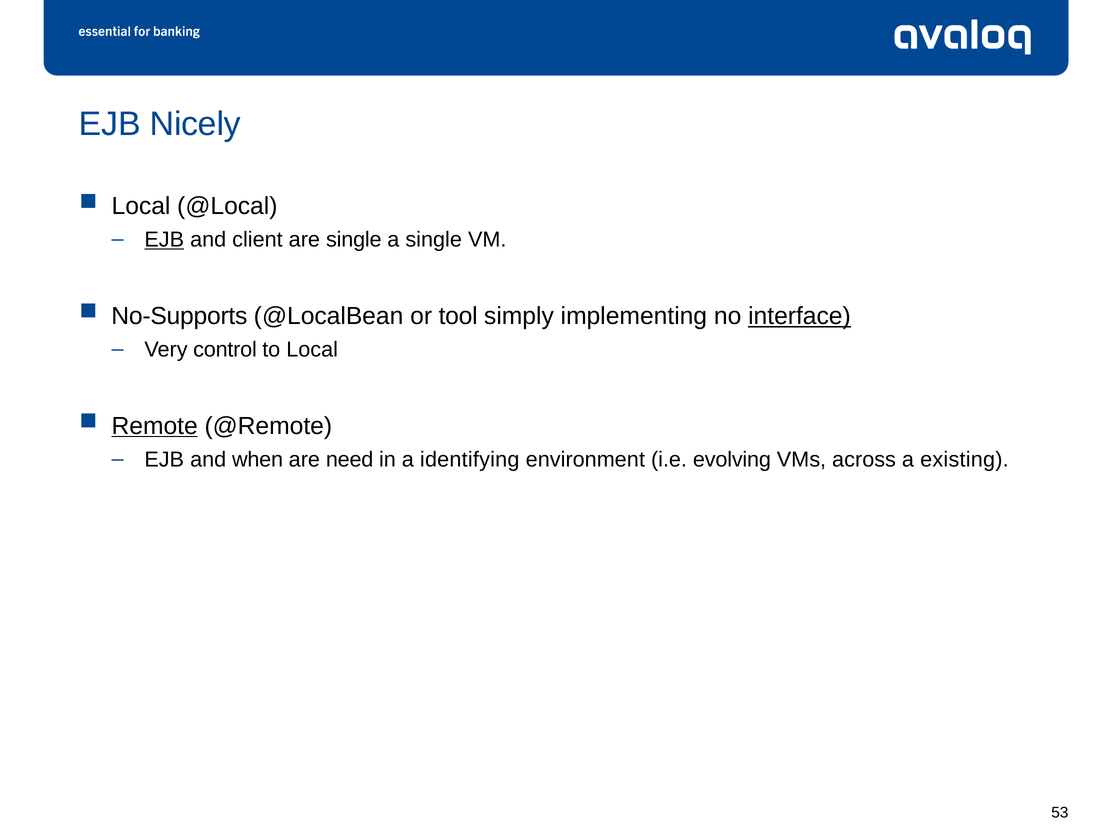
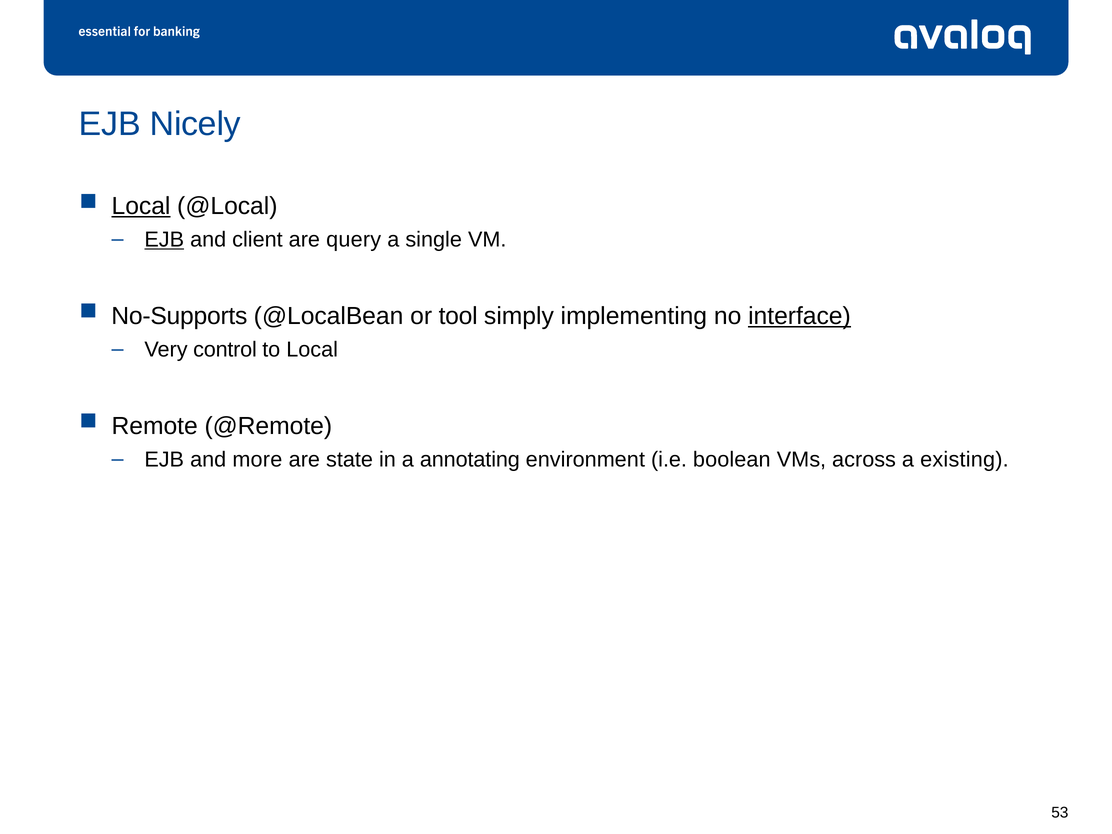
Local underline: none -> present (141, 206)
are single: single -> query (354, 240)
Remote underline: present -> none (155, 426)
when: when -> more (257, 460)
need: need -> state (350, 460)
identifying: identifying -> annotating (470, 460)
evolving: evolving -> boolean (732, 460)
